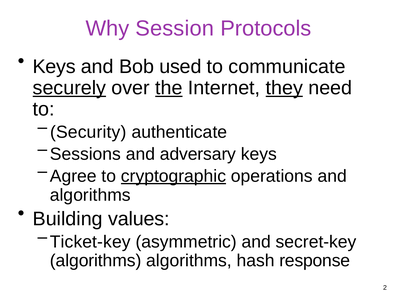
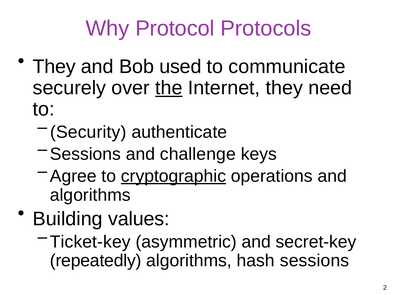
Session: Session -> Protocol (175, 28)
Keys: Keys -> They (54, 67)
securely underline: present -> none (69, 88)
they underline: present -> none (284, 88)
adversary: adversary -> challenge (198, 154)
algorithms: algorithms -> repeatedly (96, 261)
hash response: response -> sessions (315, 261)
